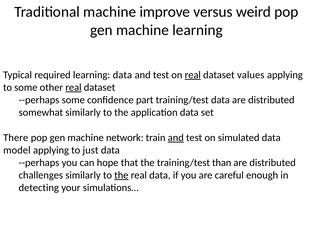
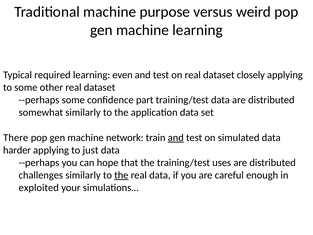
improve: improve -> purpose (165, 12)
learning data: data -> even (122, 75)
real underline: present -> none (193, 75)
values: values -> closely (251, 75)
real underline: present -> none (73, 87)
model: model -> harder (17, 150)
than: than -> uses (222, 162)
detecting: detecting -> exploited (39, 188)
